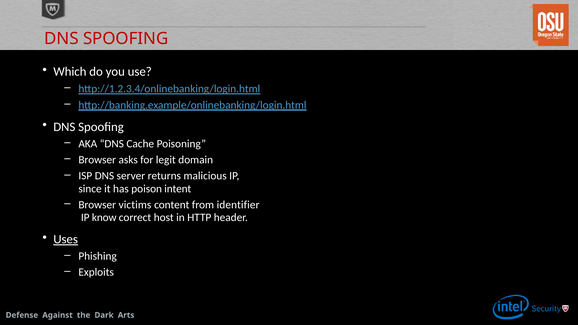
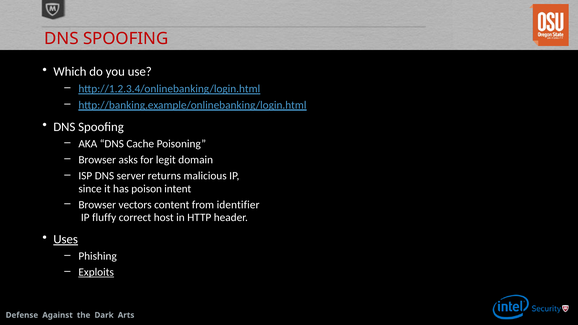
victims: victims -> vectors (135, 205)
know: know -> fluffy (104, 218)
Exploits underline: none -> present (96, 272)
